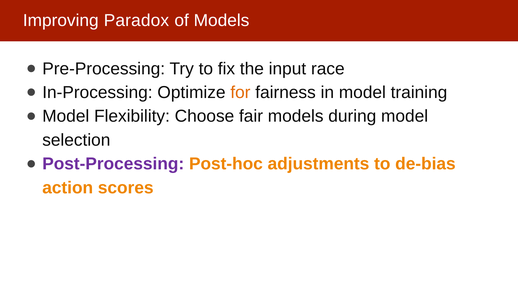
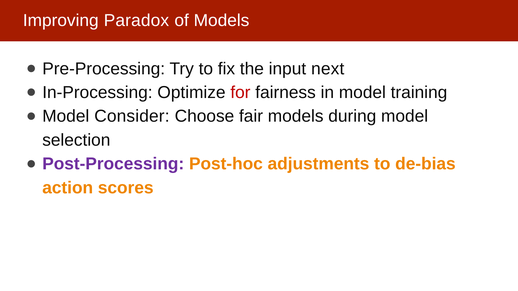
race: race -> next (328, 69)
for colour: orange -> red (240, 93)
Flexibility: Flexibility -> Consider (132, 116)
